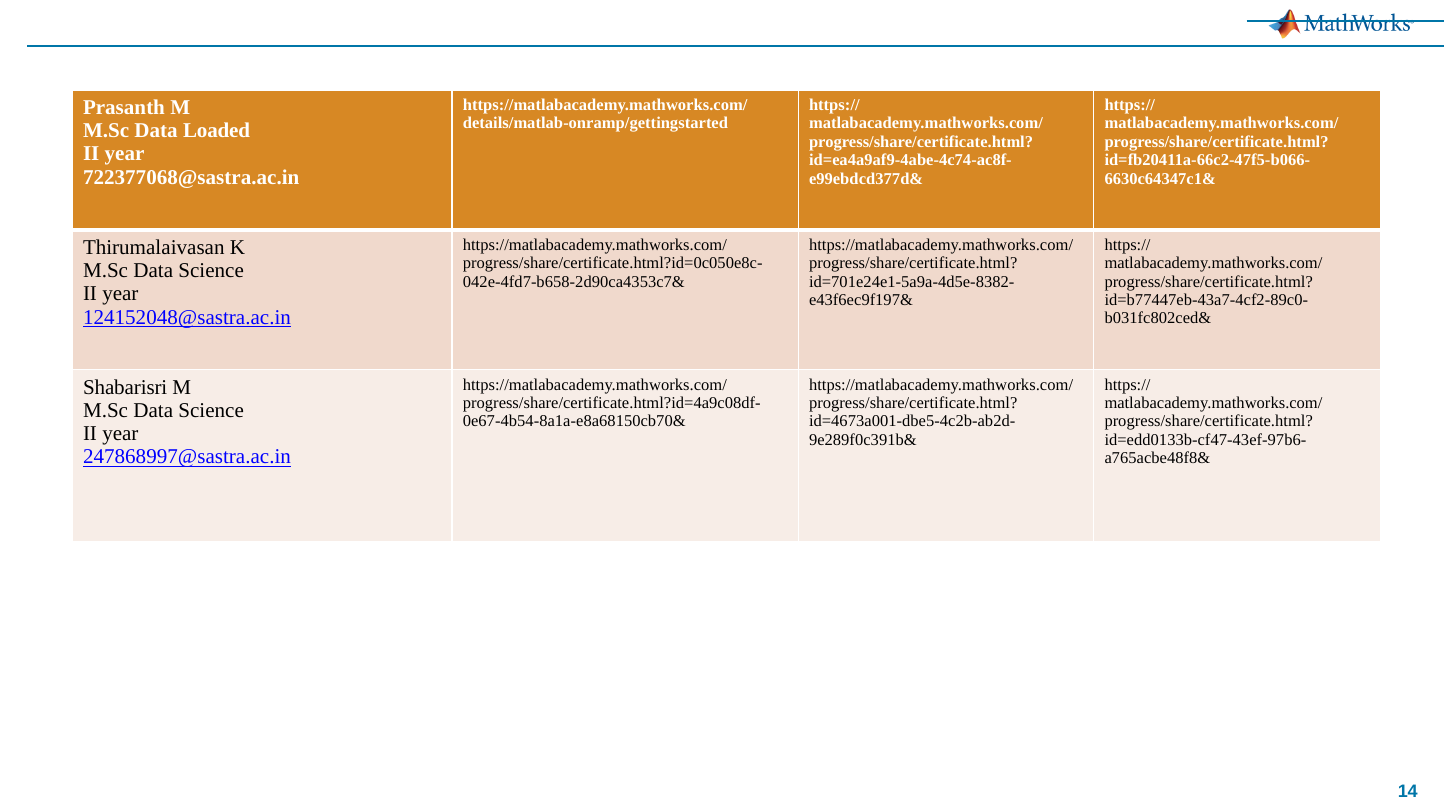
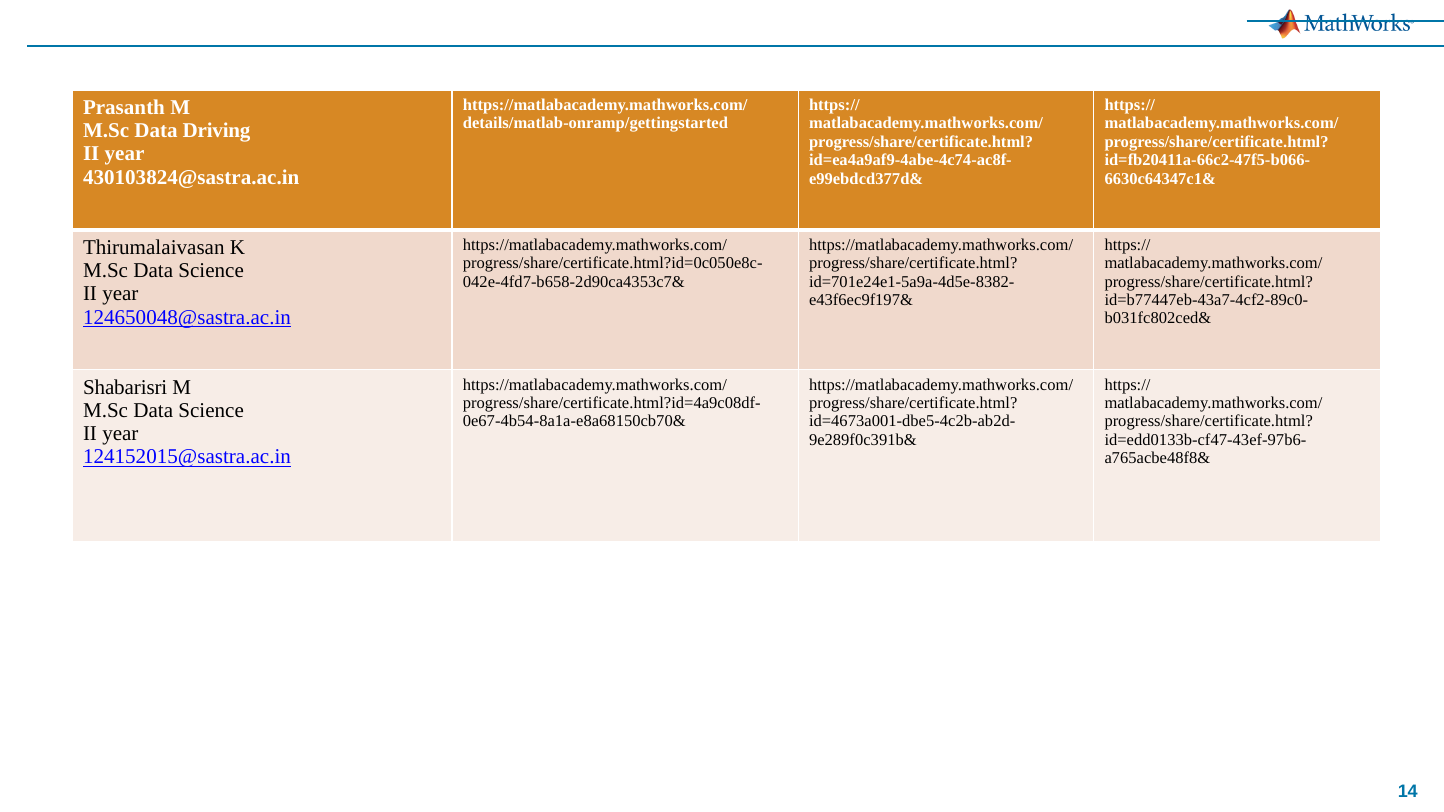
Loaded: Loaded -> Driving (217, 131)
722377068@sastra.ac.in: 722377068@sastra.ac.in -> 430103824@sastra.ac.in (191, 177)
124152048@sastra.ac.in: 124152048@sastra.ac.in -> 124650048@sastra.ac.in (187, 317)
247868997@sastra.ac.in: 247868997@sastra.ac.in -> 124152015@sastra.ac.in (187, 457)
